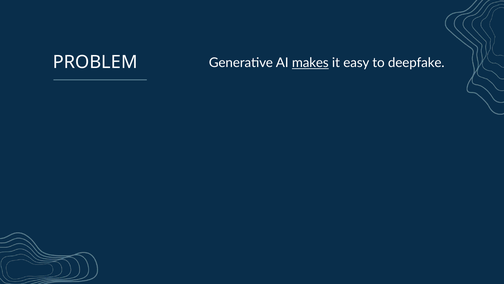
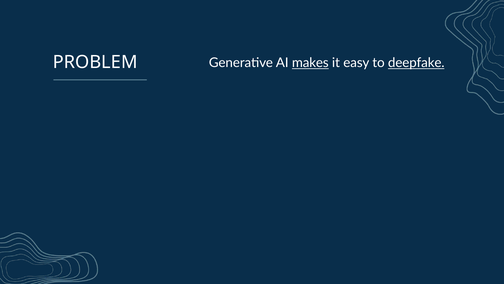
deepfake underline: none -> present (416, 63)
